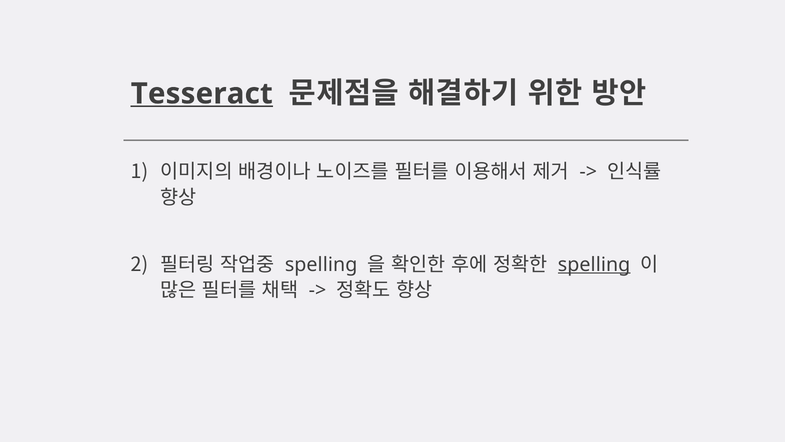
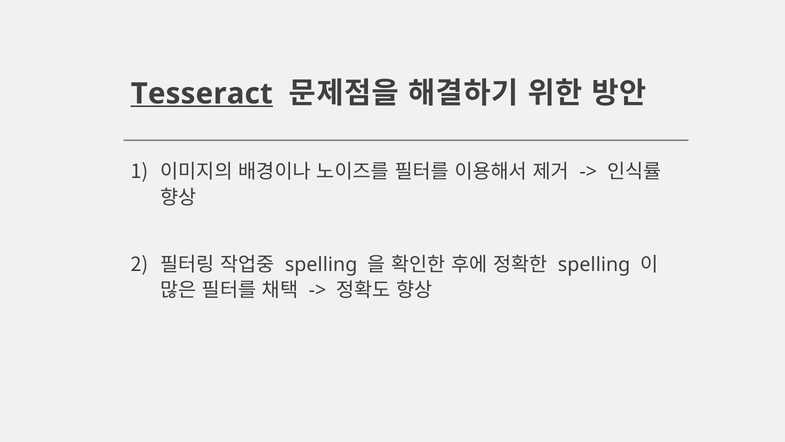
spelling underline: present -> none (594, 264)
